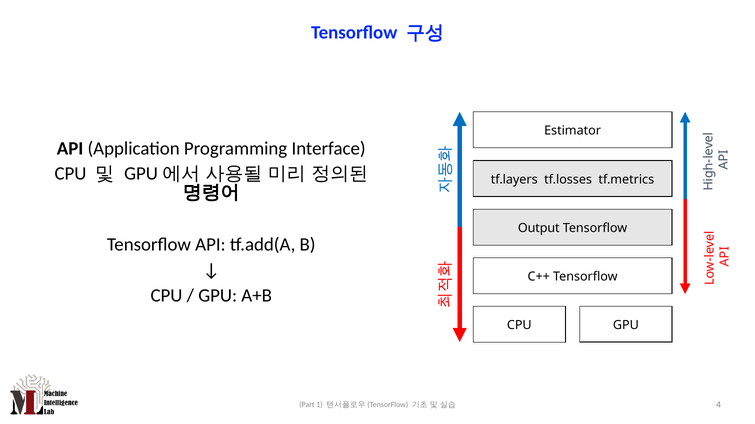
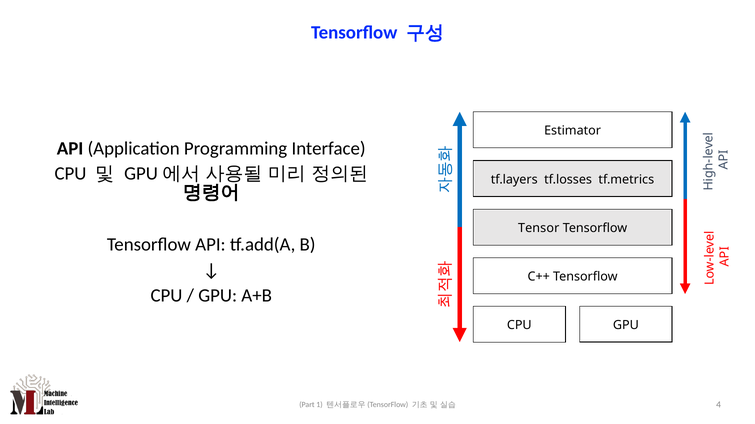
Output: Output -> Tensor (539, 229)
